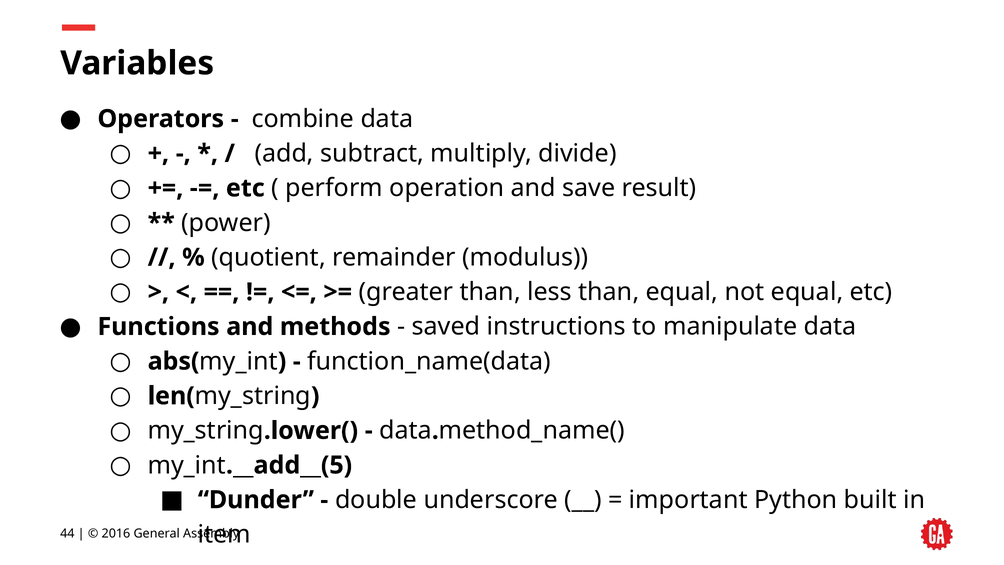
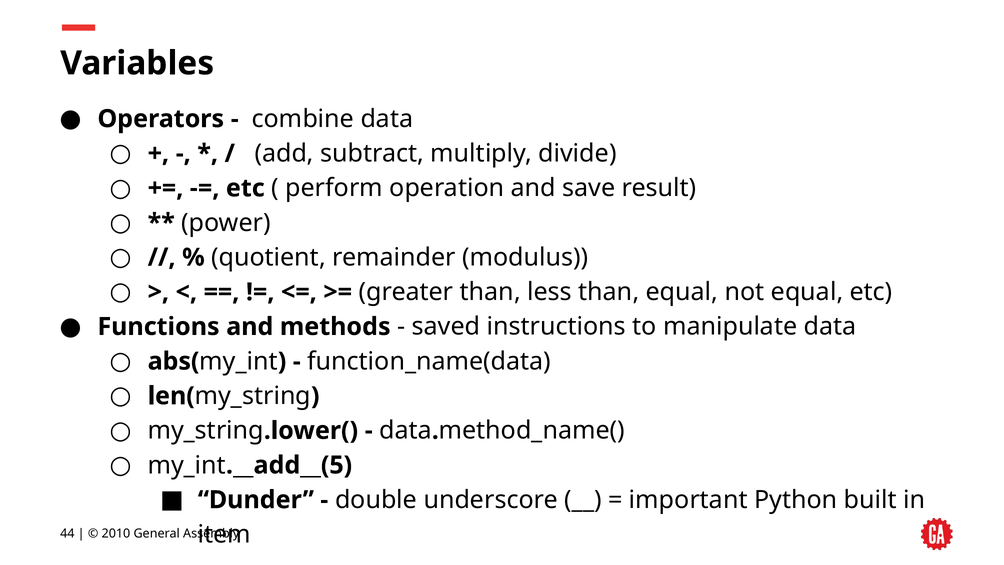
2016: 2016 -> 2010 (116, 533)
